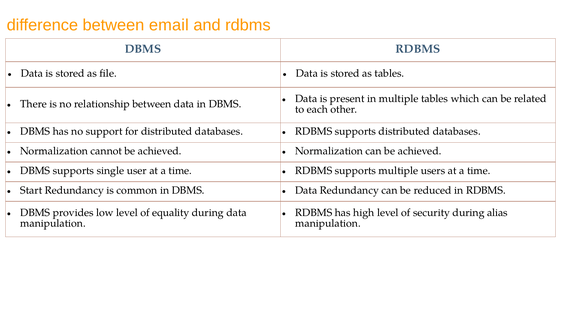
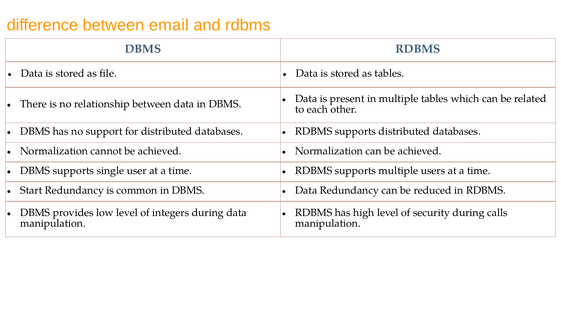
equality: equality -> integers (171, 213)
alias: alias -> calls (497, 213)
